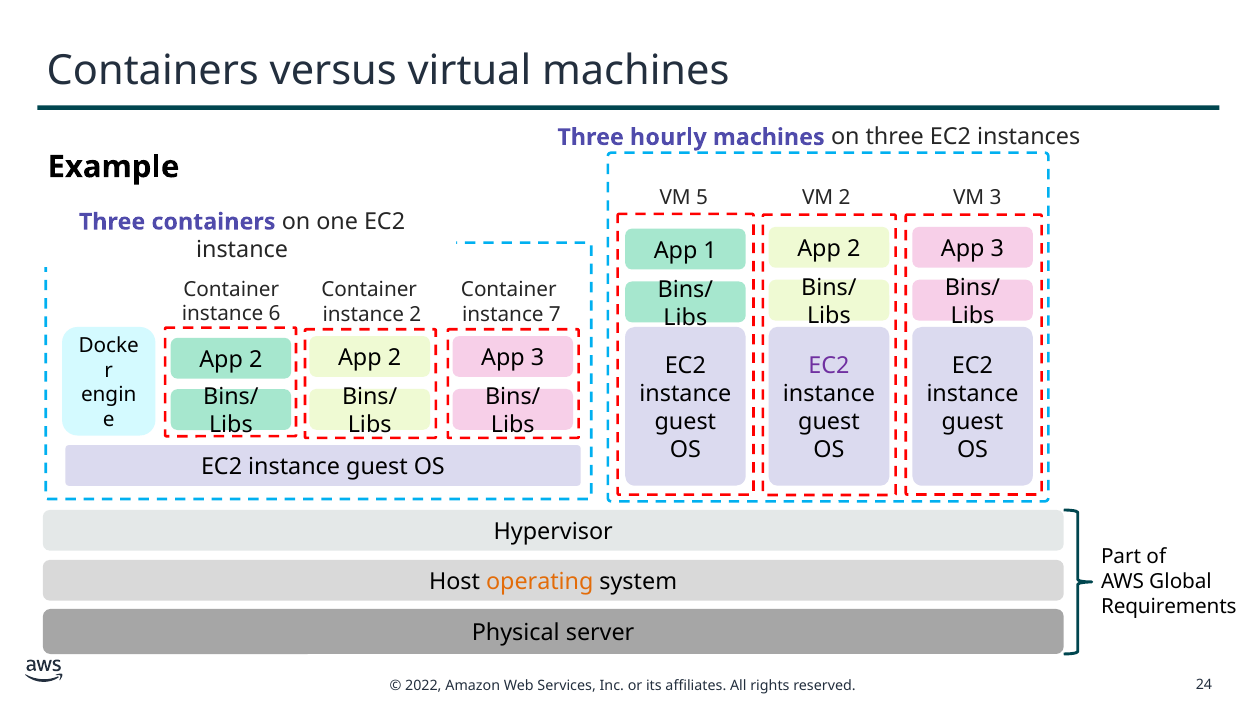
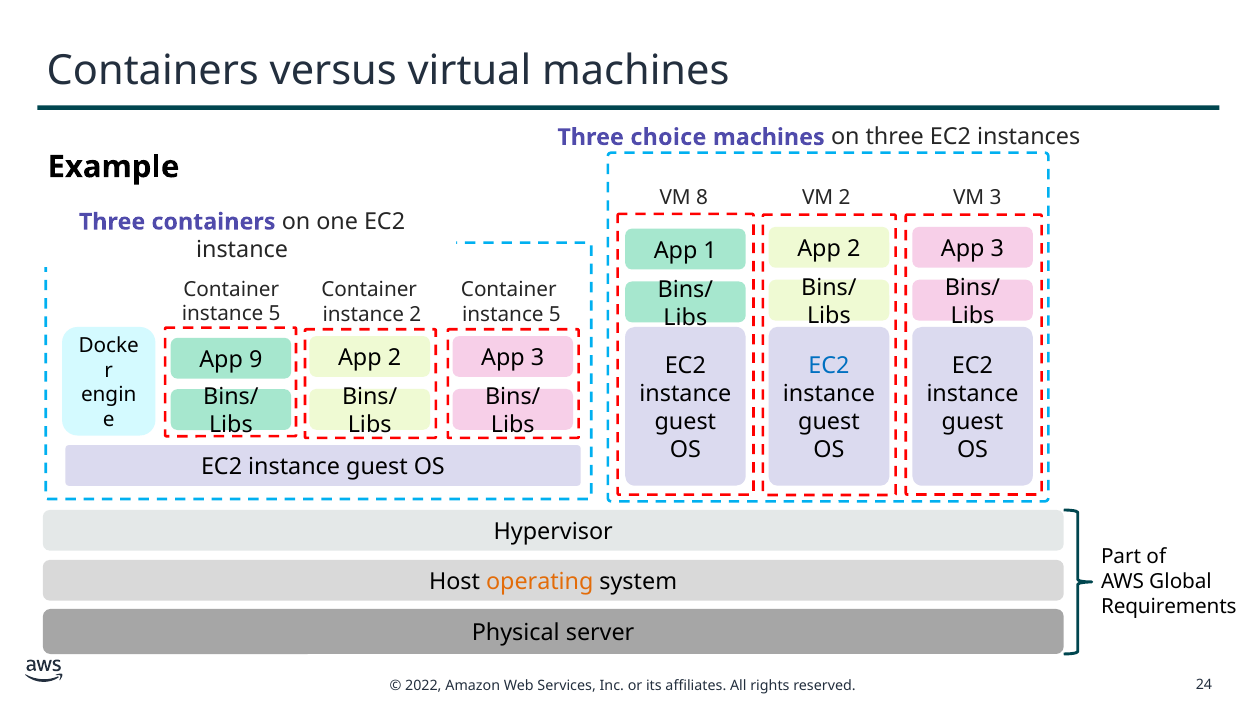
hourly: hourly -> choice (668, 137)
5: 5 -> 8 (702, 198)
6: 6 -> 5 (275, 314)
7: 7 -> 5 (555, 314)
2: 2 -> 9 (256, 360)
EC2 colour: purple -> blue (829, 366)
